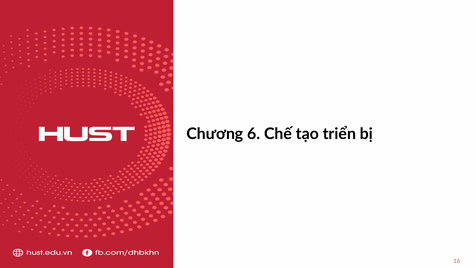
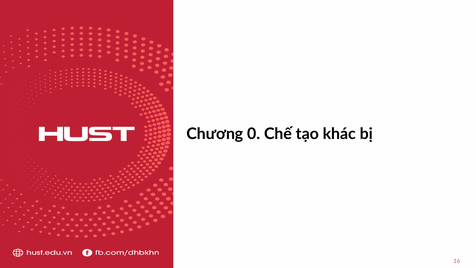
6: 6 -> 0 (254, 134)
triển: triển -> khác (339, 134)
